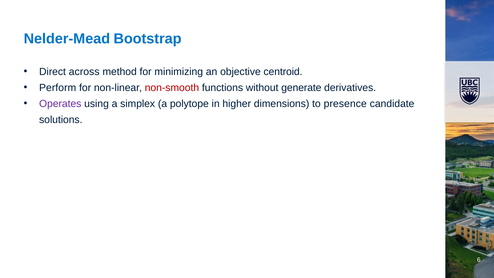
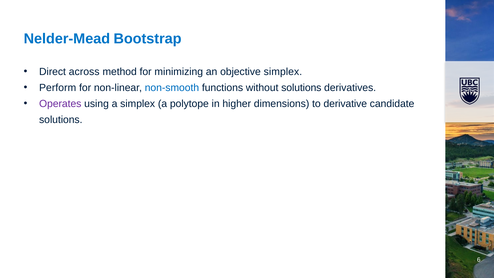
objective centroid: centroid -> simplex (283, 72)
non-smooth colour: red -> blue (172, 88)
without generate: generate -> solutions (301, 88)
presence: presence -> derivative (345, 104)
